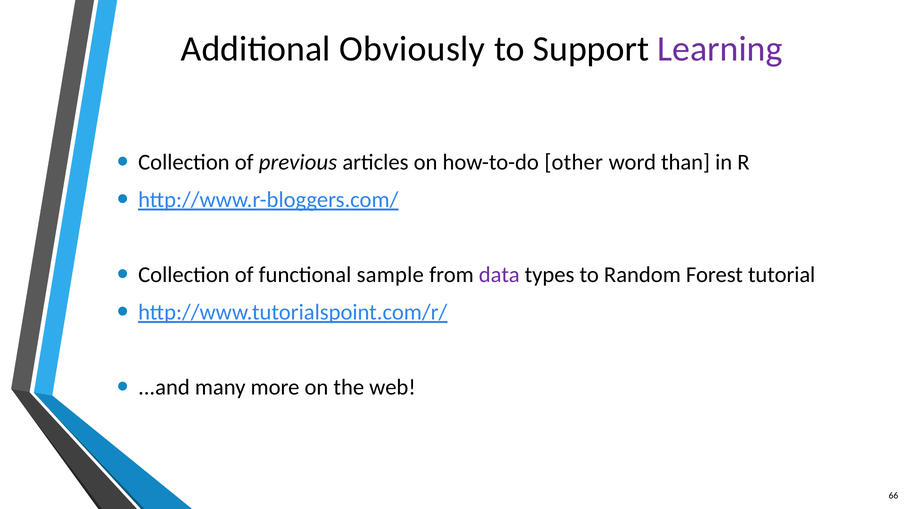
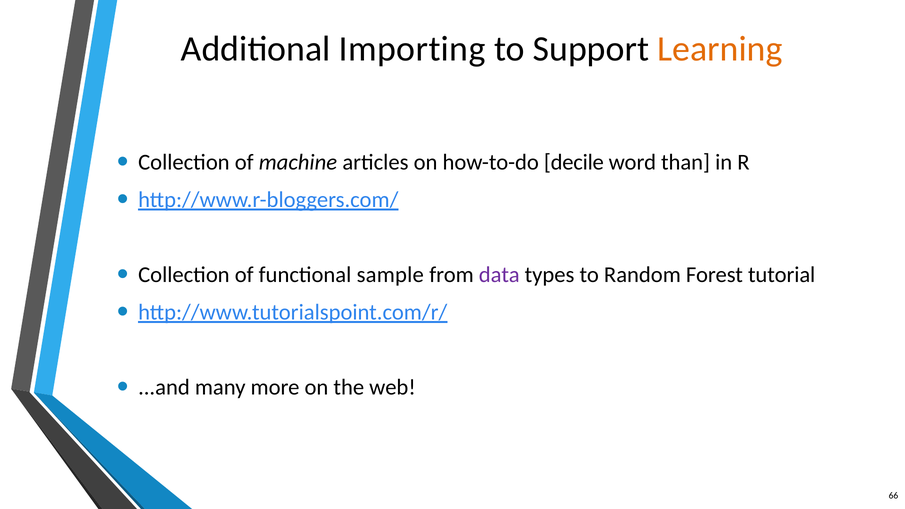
Obviously: Obviously -> Importing (412, 49)
Learning colour: purple -> orange (720, 49)
previous: previous -> machine (298, 163)
other: other -> decile (574, 163)
